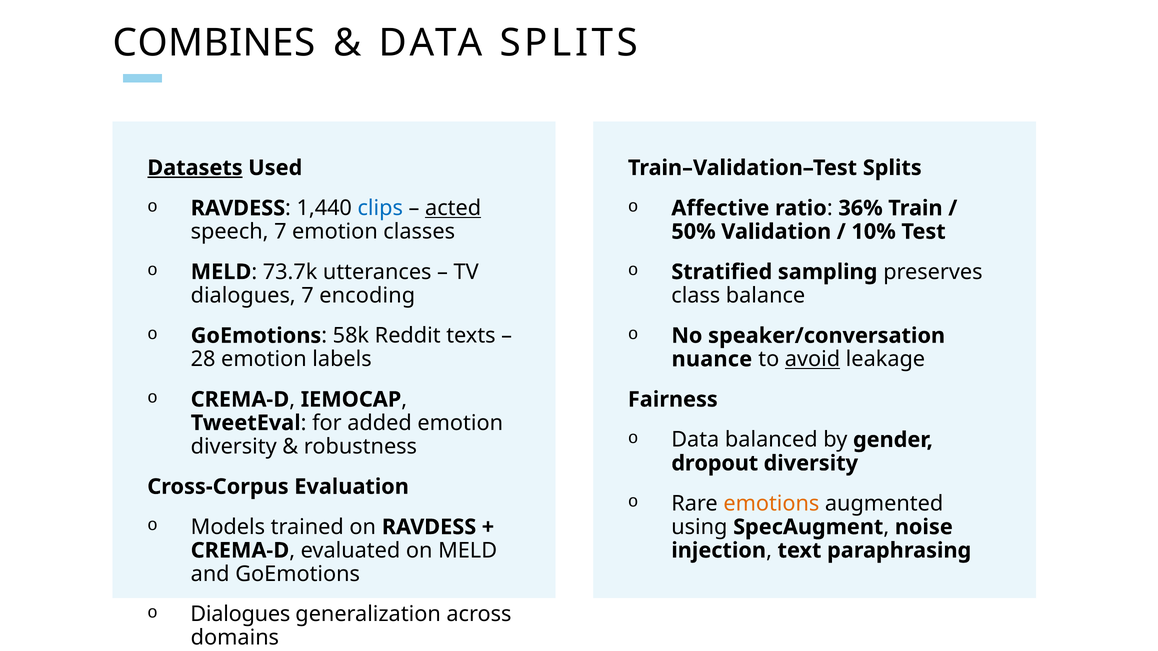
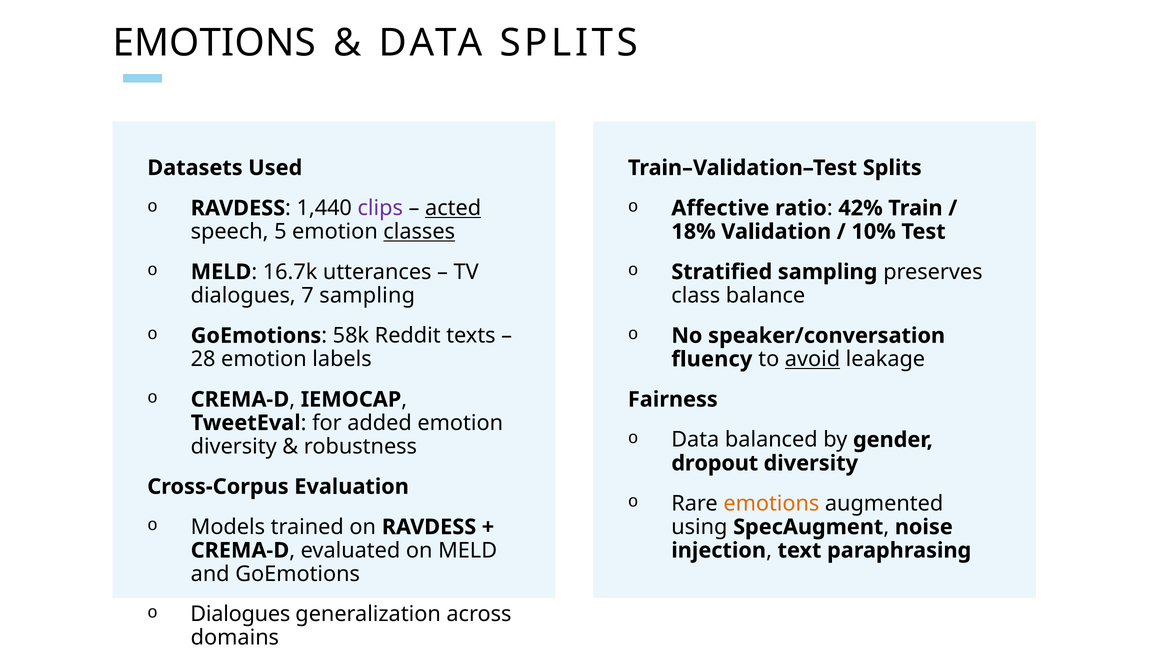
COMBINES: COMBINES -> EMOTIONS (214, 43)
Datasets underline: present -> none (195, 168)
clips colour: blue -> purple (380, 208)
36%: 36% -> 42% (861, 208)
speech 7: 7 -> 5 (280, 232)
classes underline: none -> present (419, 232)
50%: 50% -> 18% (694, 232)
73.7k: 73.7k -> 16.7k (290, 272)
7 encoding: encoding -> sampling (367, 296)
nuance: nuance -> fluency (712, 359)
